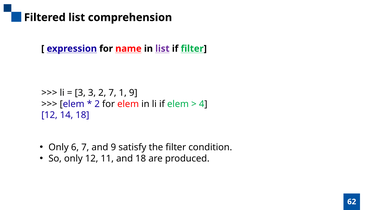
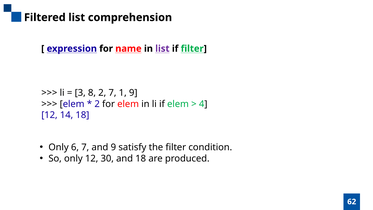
3 3: 3 -> 8 (92, 93)
11: 11 -> 30 (107, 158)
